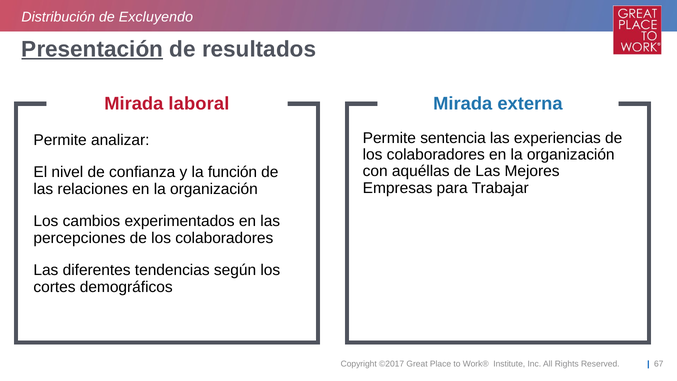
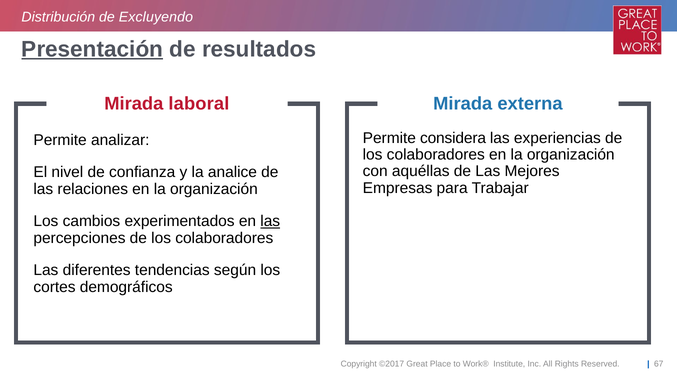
sentencia: sentencia -> considera (453, 138)
función: función -> analice (232, 172)
las underline: none -> present (270, 221)
